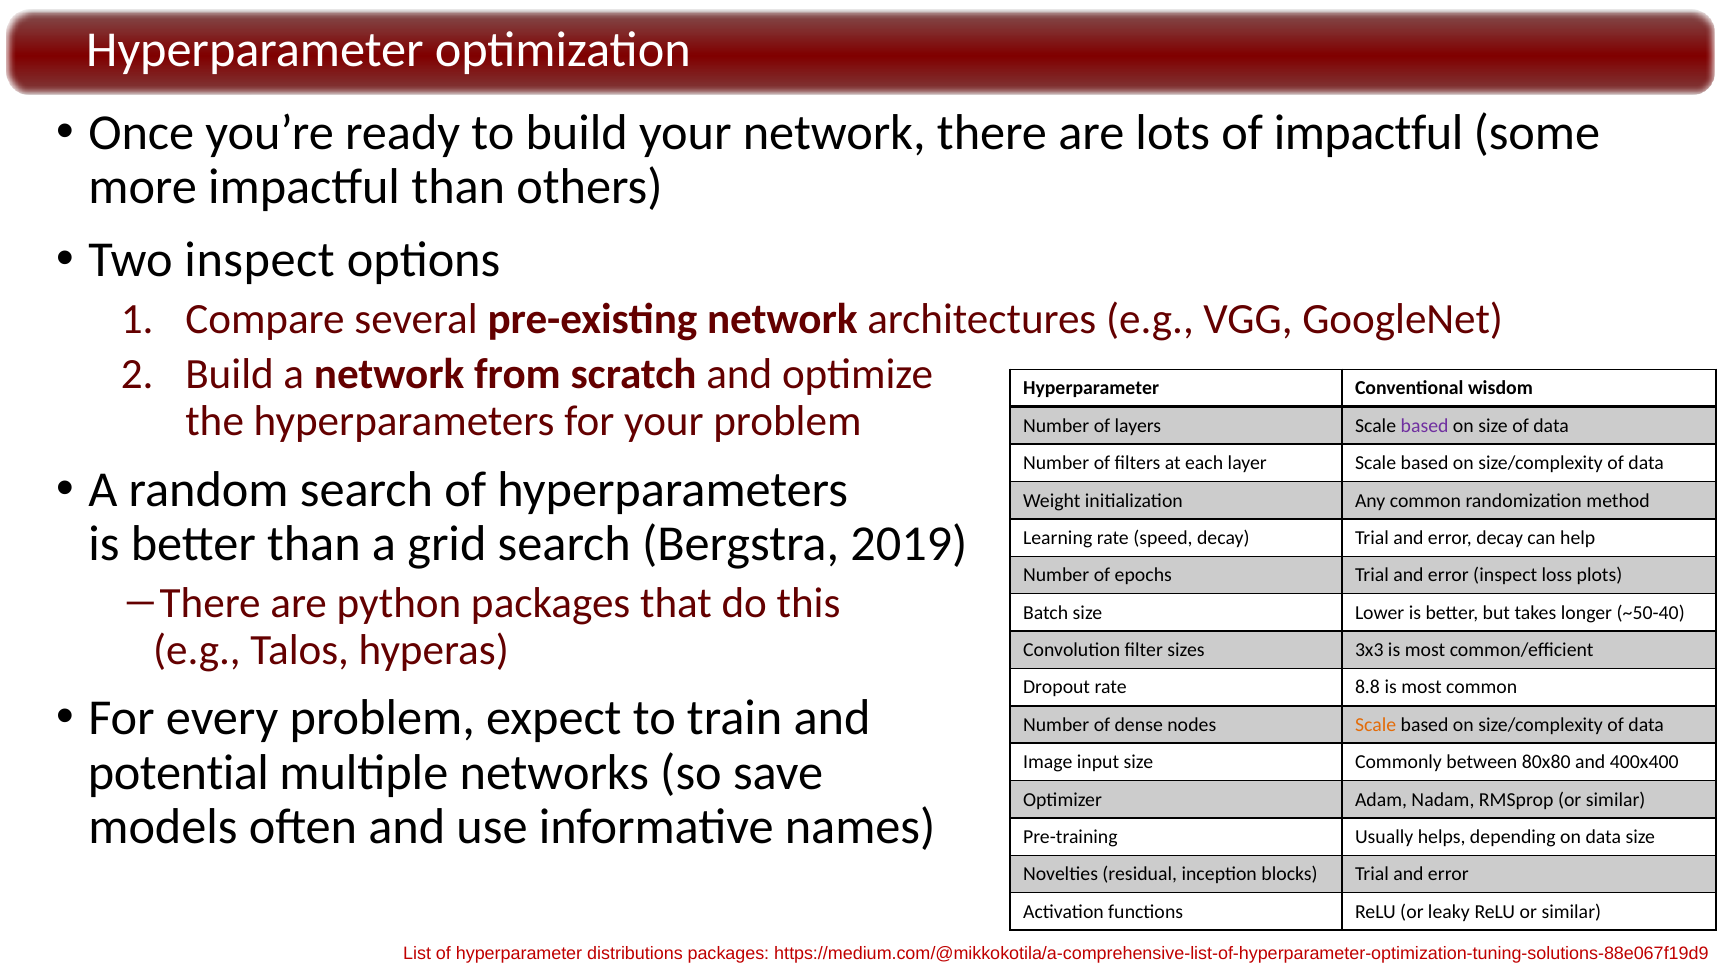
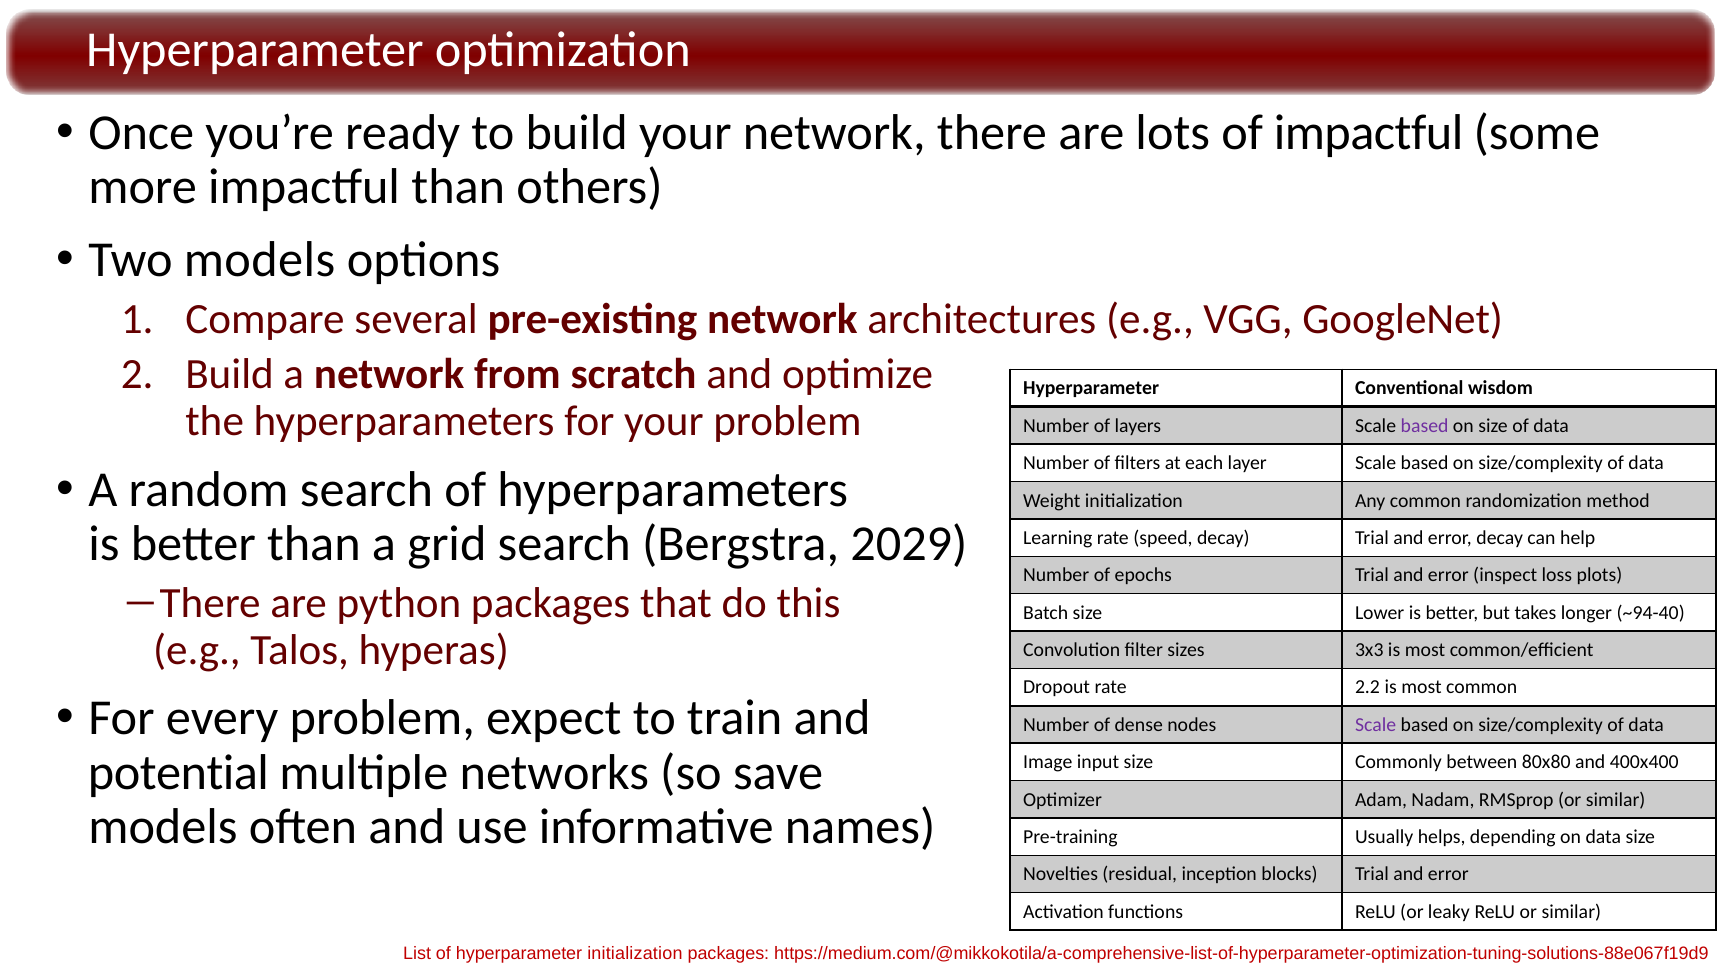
Two inspect: inspect -> models (260, 260)
2019: 2019 -> 2029 (909, 544)
~50-40: ~50-40 -> ~94-40 (1651, 613)
8.8: 8.8 -> 2.2 (1367, 688)
Scale colour: orange -> purple (1376, 725)
hyperparameter distributions: distributions -> initialization (635, 954)
